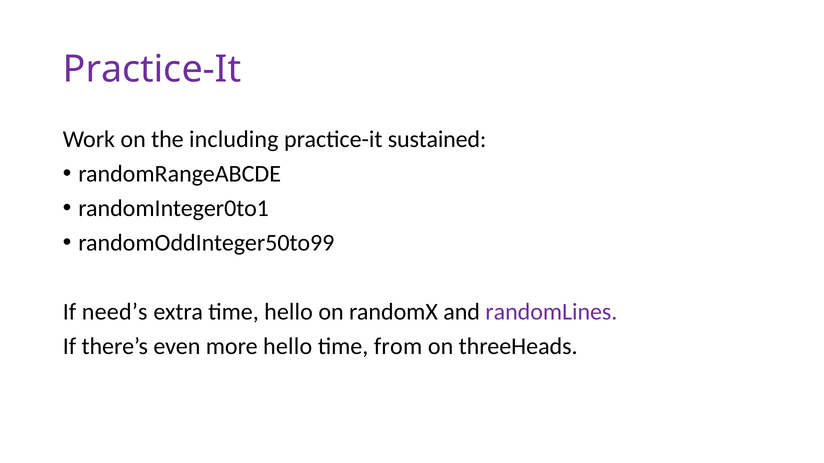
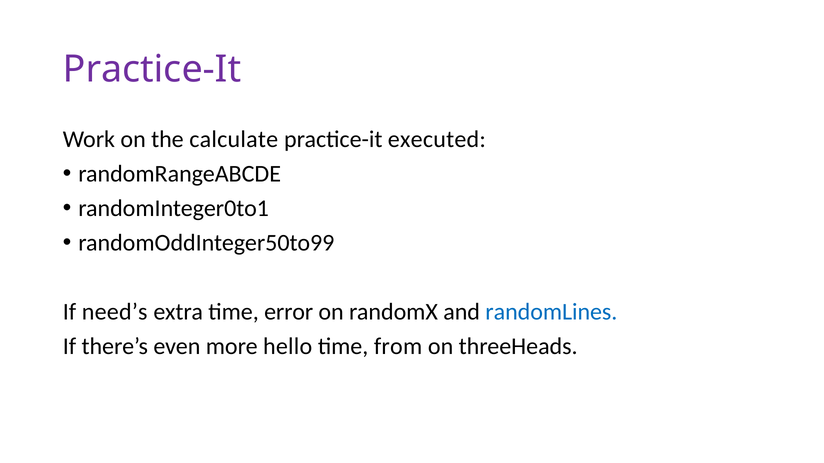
including: including -> calculate (234, 139)
sustained: sustained -> executed (437, 139)
time hello: hello -> error (289, 312)
randomLines colour: purple -> blue (551, 312)
